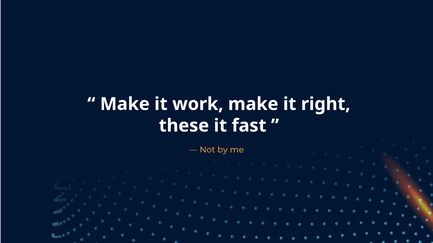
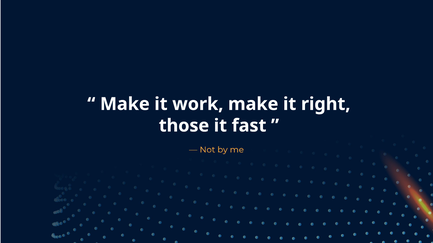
these: these -> those (184, 126)
